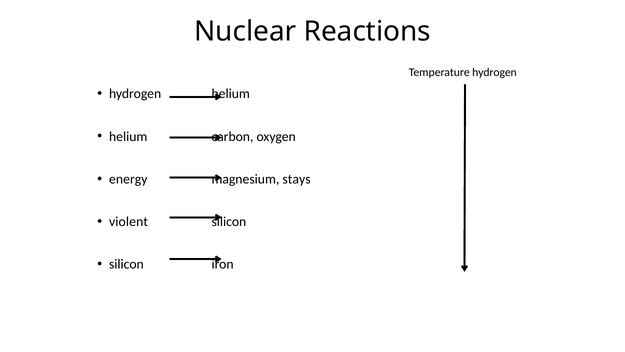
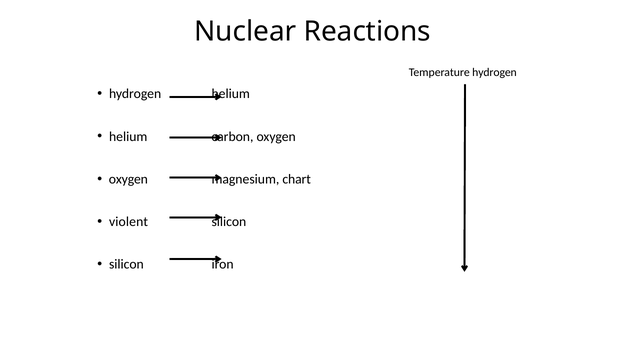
energy: energy -> oxygen (128, 179)
stays: stays -> chart (297, 179)
